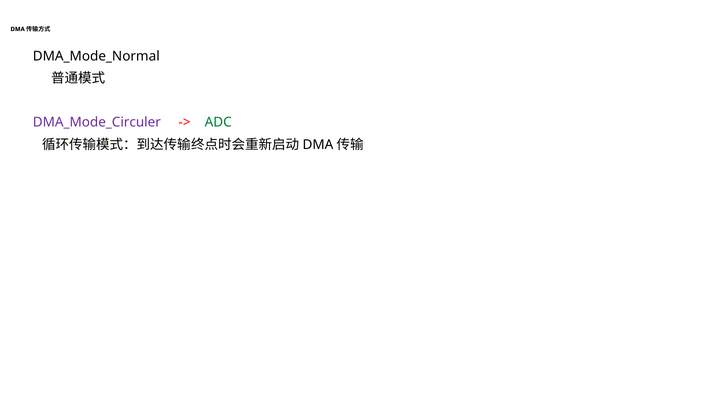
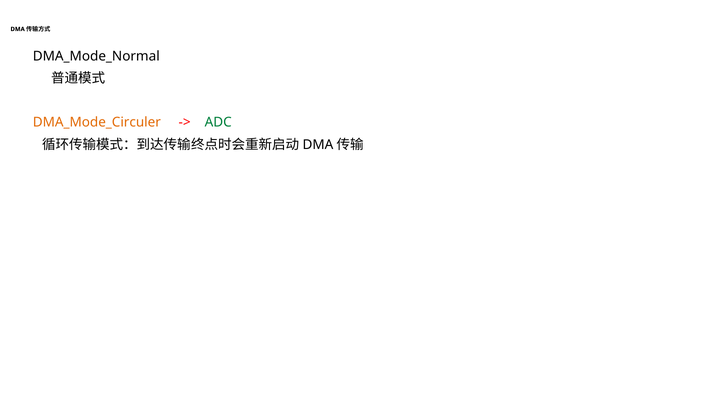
DMA_Mode_Circuler colour: purple -> orange (97, 122)
